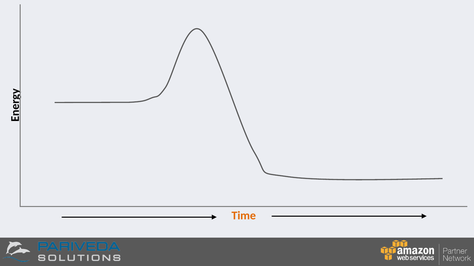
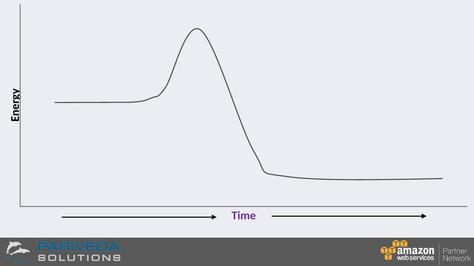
Time colour: orange -> purple (244, 216)
